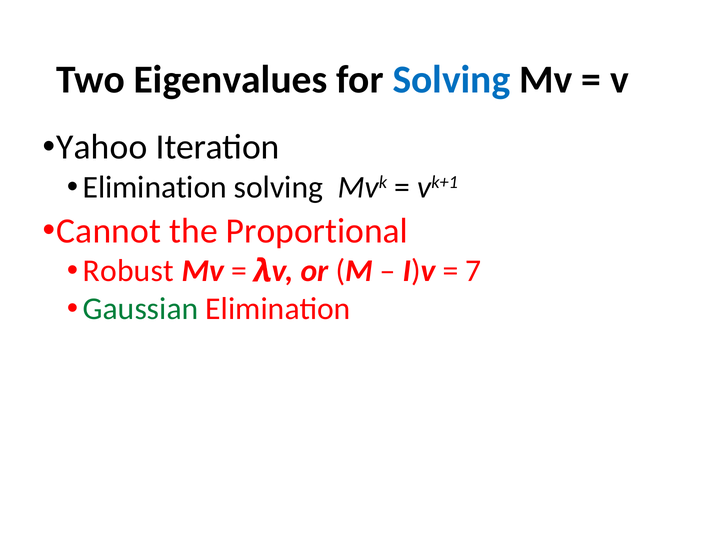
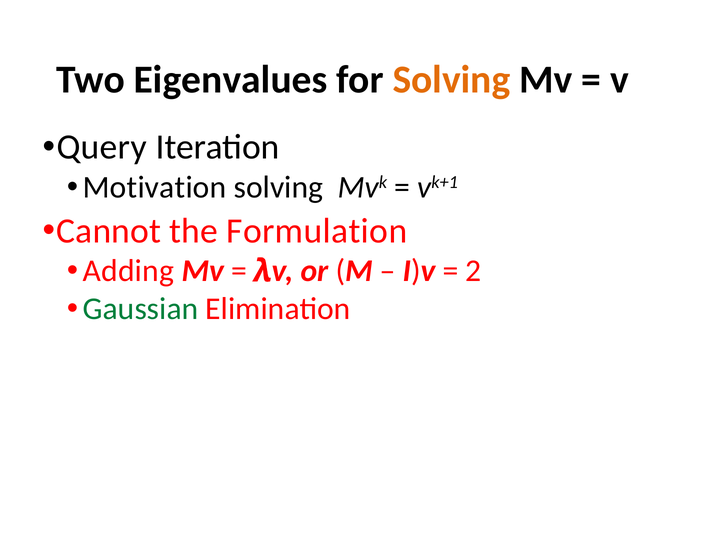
Solving colour: blue -> orange (451, 80)
Yahoo: Yahoo -> Query (102, 147)
Elimination: Elimination -> Motivation (155, 187)
Proportional: Proportional -> Formulation (317, 231)
Robust: Robust -> Adding (128, 271)
7: 7 -> 2 (473, 271)
